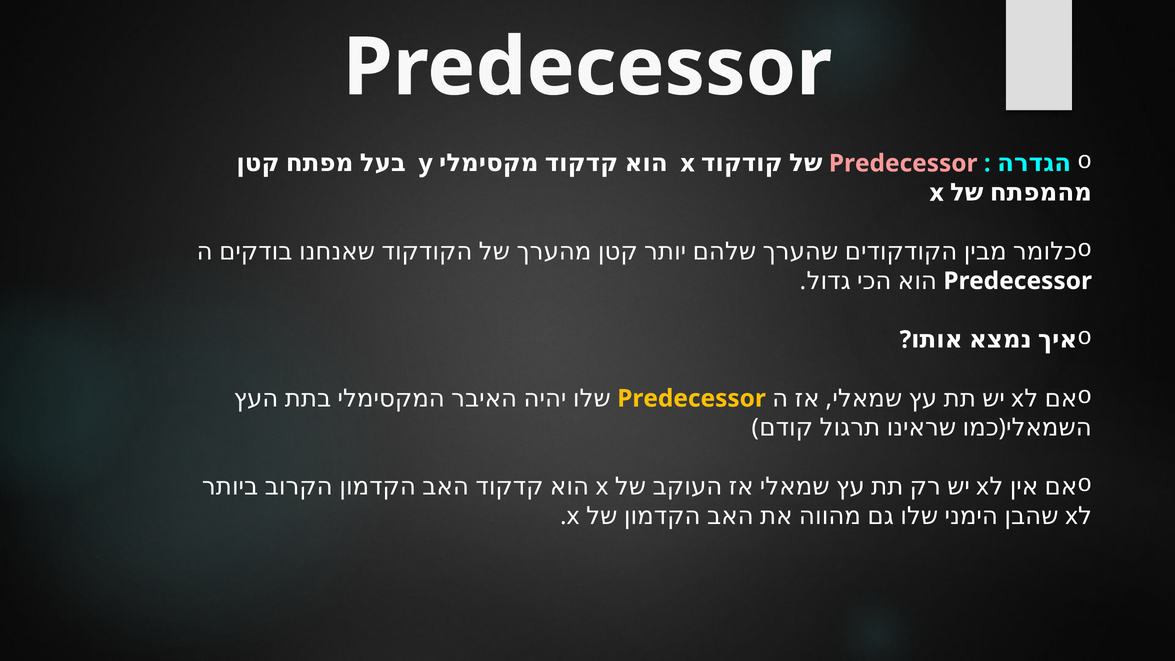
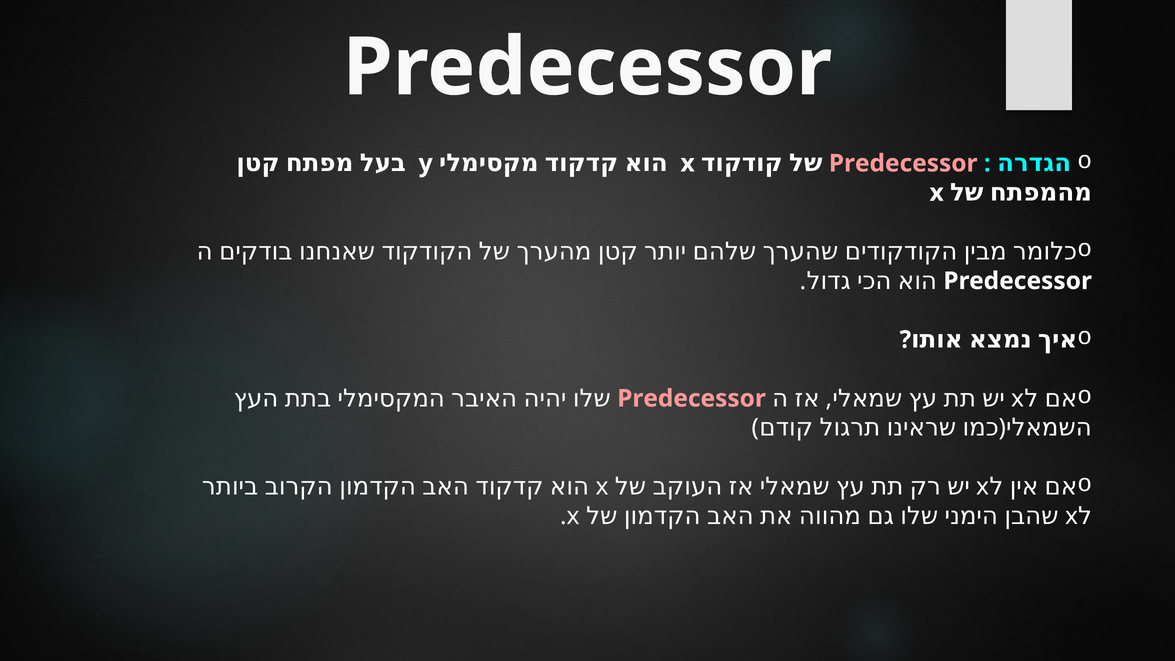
Predecessor colour: yellow -> pink (692, 398)
